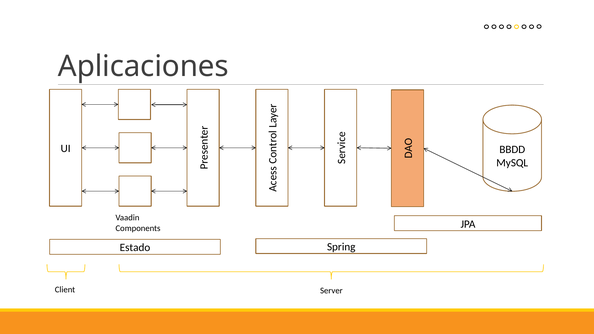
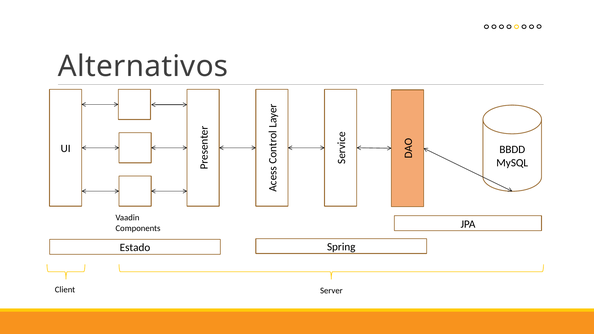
Aplicaciones: Aplicaciones -> Alternativos (143, 67)
